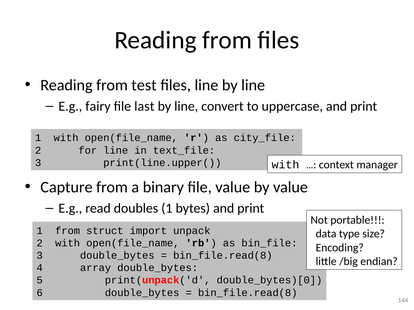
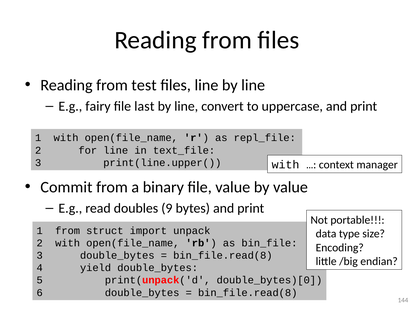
city_file: city_file -> repl_file (265, 138)
Capture: Capture -> Commit (66, 187)
doubles 1: 1 -> 9 (167, 208)
array: array -> yield (96, 268)
